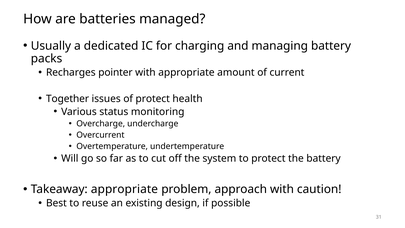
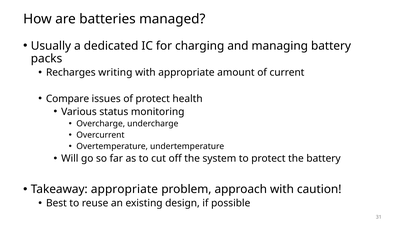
pointer: pointer -> writing (115, 73)
Together: Together -> Compare (68, 99)
